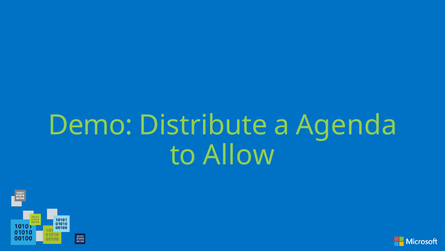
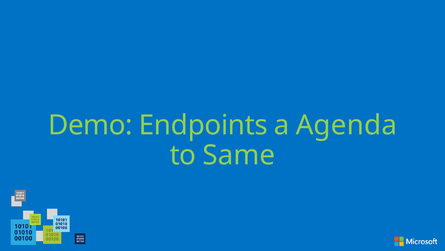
Distribute: Distribute -> Endpoints (203, 125)
Allow: Allow -> Same (239, 155)
